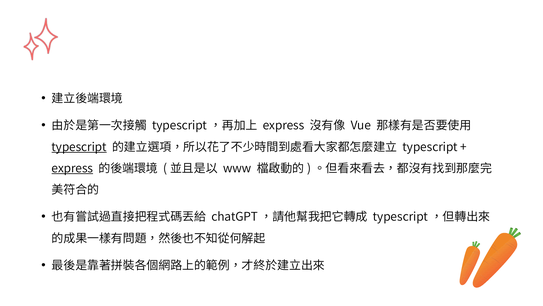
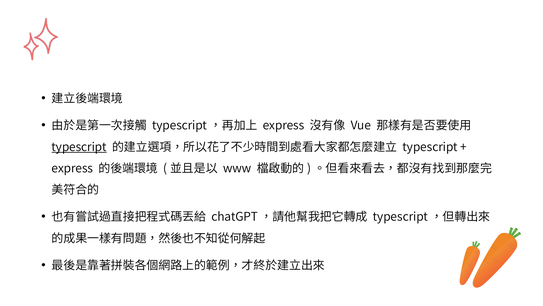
express underline: present -> none (72, 168)
